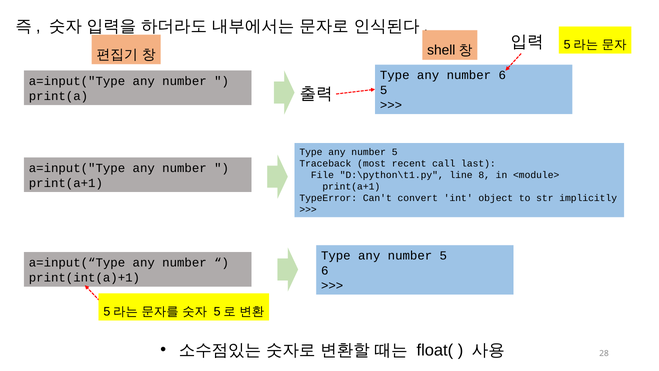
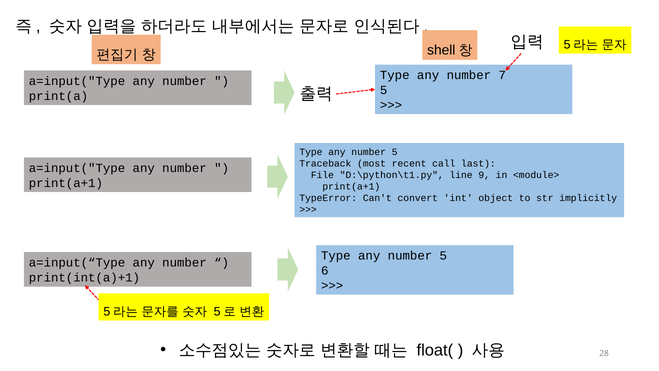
number 6: 6 -> 7 (502, 75)
8: 8 -> 9 (484, 175)
